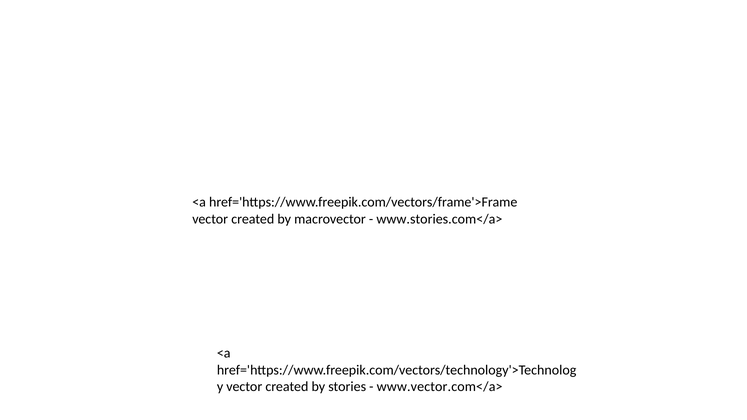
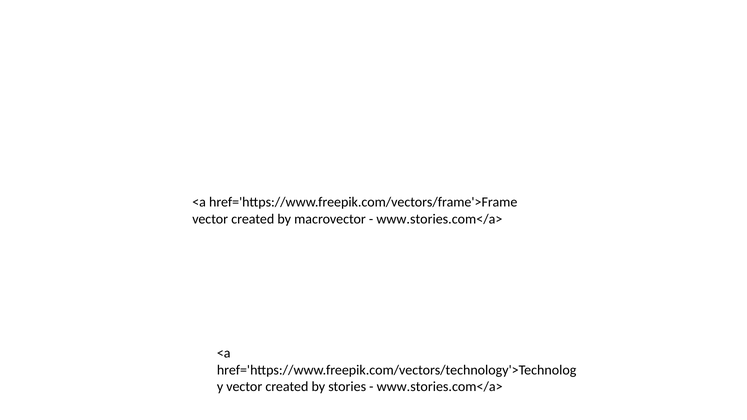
www.vector.com</a>: www.vector.com</a> -> www.stories.com</a> (440, 387)
